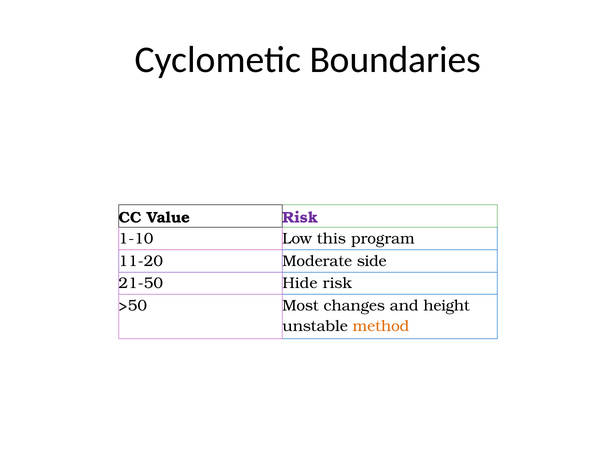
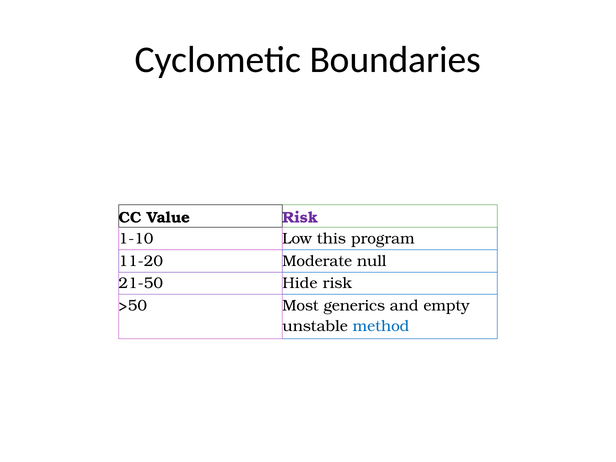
side: side -> null (372, 261)
changes: changes -> generics (354, 306)
height: height -> empty (447, 306)
method colour: orange -> blue (381, 326)
